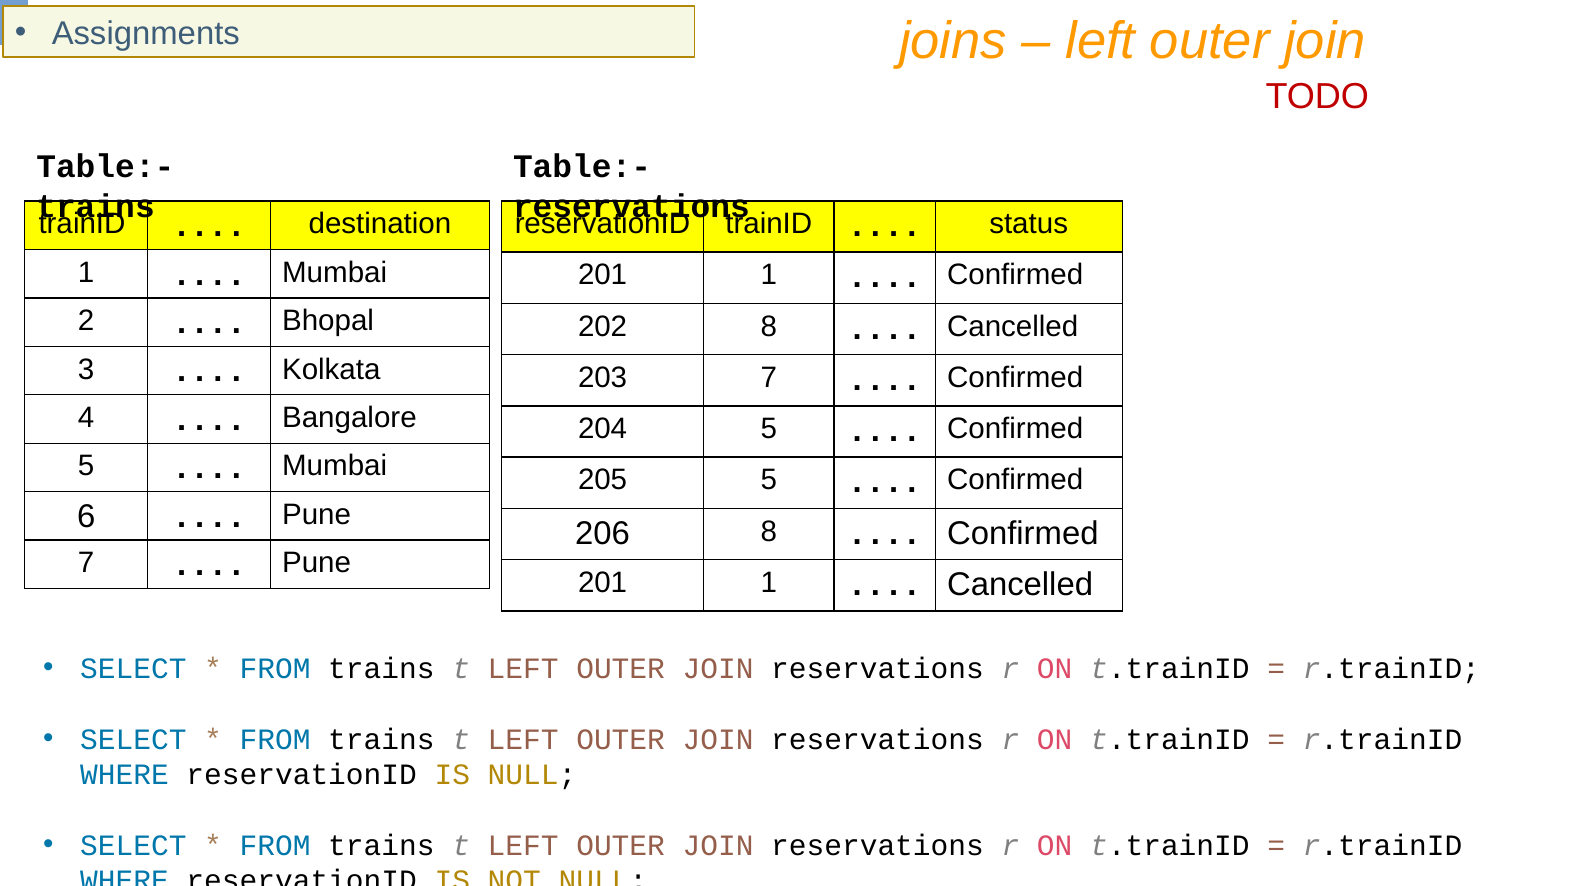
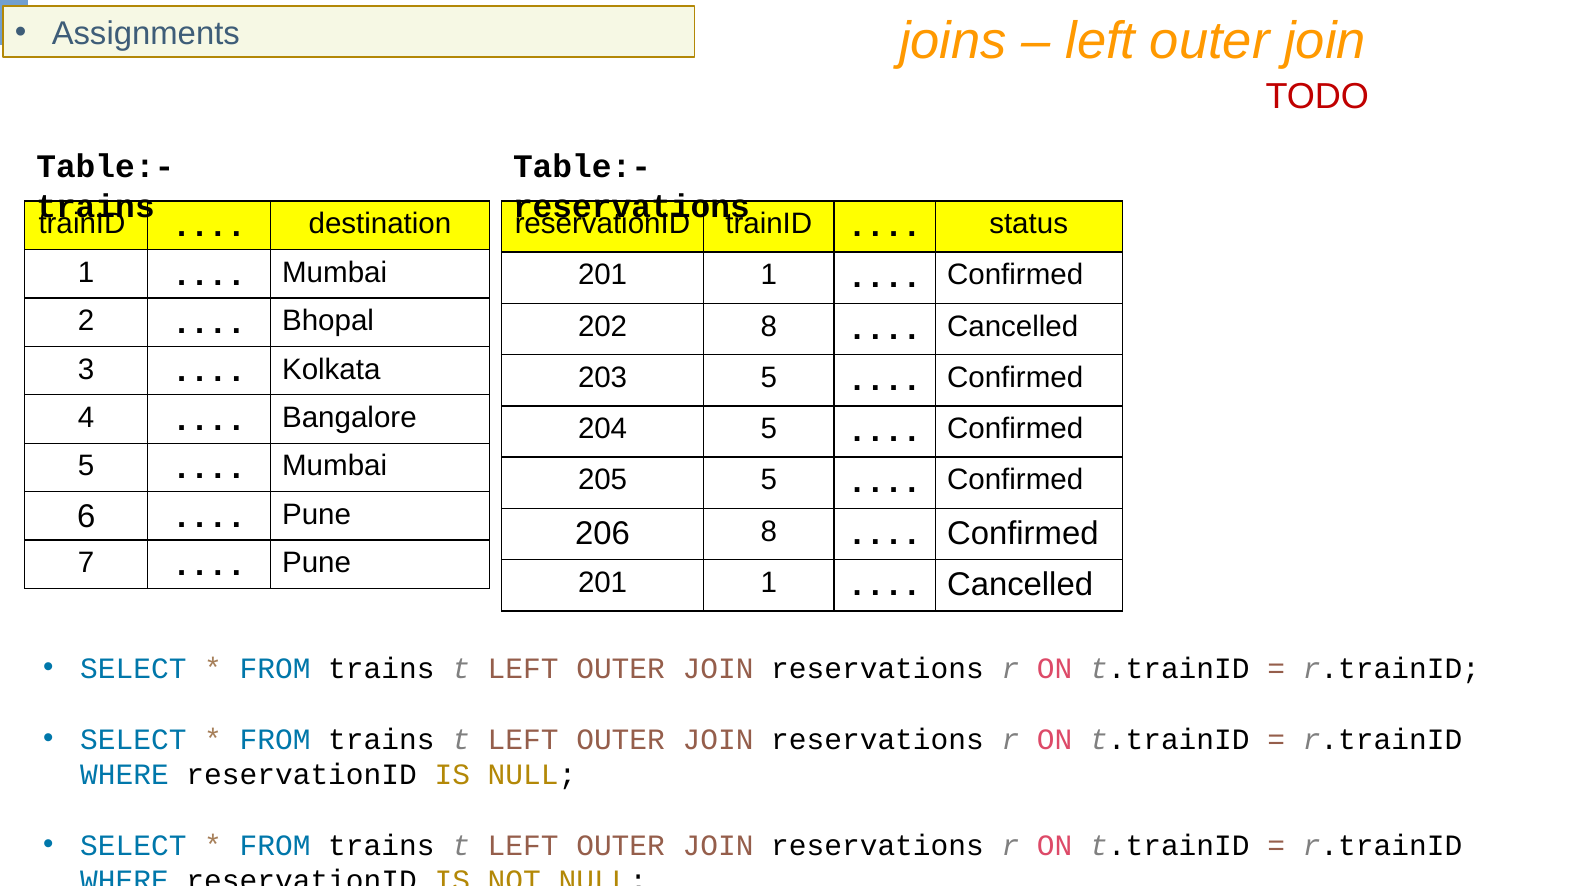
203 7: 7 -> 5 (769, 378)
